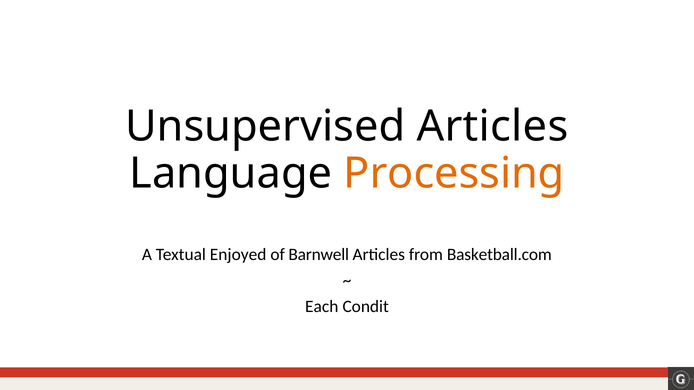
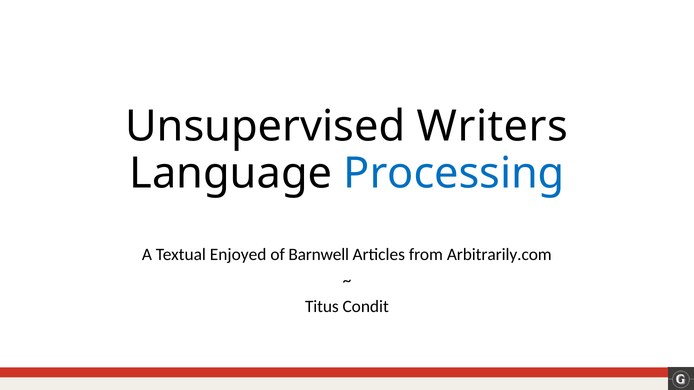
Unsupervised Articles: Articles -> Writers (492, 127)
Processing colour: orange -> blue (454, 173)
Basketball.com: Basketball.com -> Arbitrarily.com (499, 255)
Each: Each -> Titus (322, 307)
